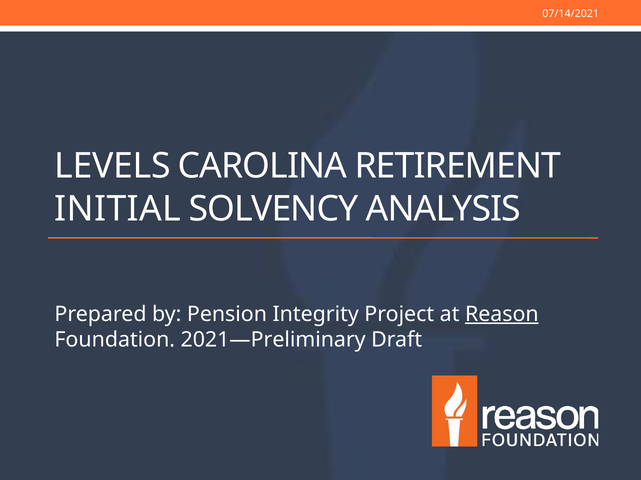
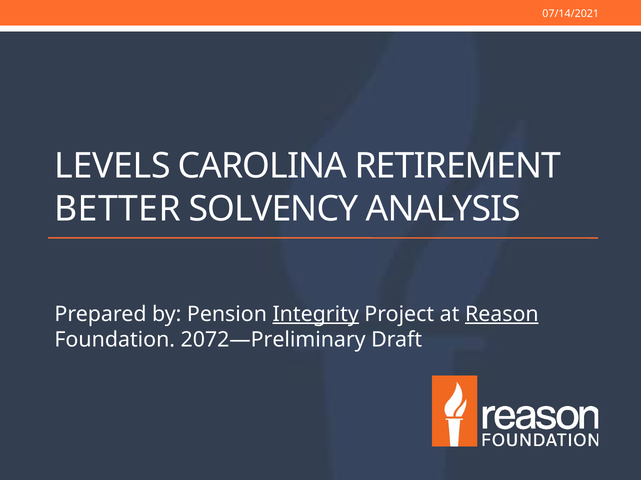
INITIAL: INITIAL -> BETTER (118, 209)
Integrity underline: none -> present (316, 315)
2021—Preliminary: 2021—Preliminary -> 2072—Preliminary (273, 340)
